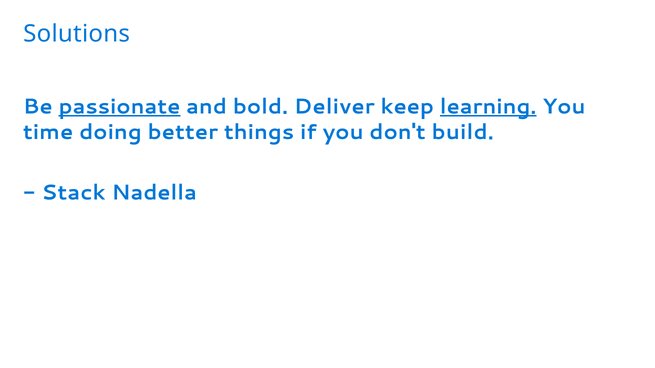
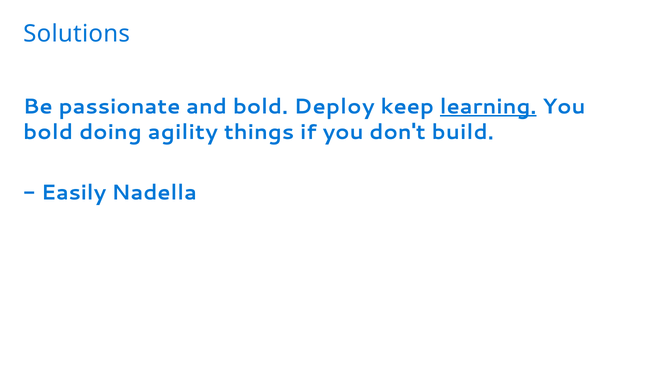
passionate underline: present -> none (119, 107)
Deliver: Deliver -> Deploy (334, 107)
time: time -> bold (48, 132)
better: better -> agility (183, 132)
Stack: Stack -> Easily (74, 193)
